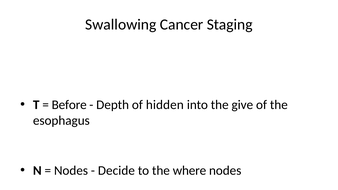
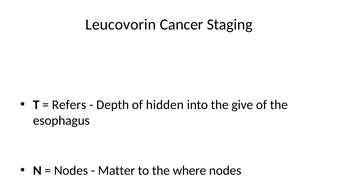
Swallowing: Swallowing -> Leucovorin (121, 25)
Before: Before -> Refers (69, 105)
Decide: Decide -> Matter (116, 171)
